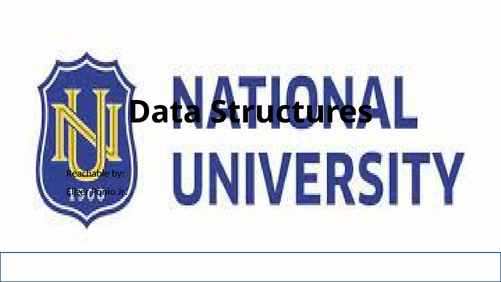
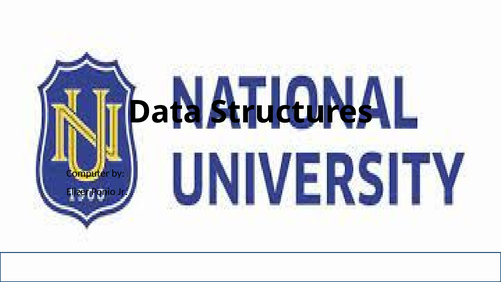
Reachable: Reachable -> Computer (88, 173)
